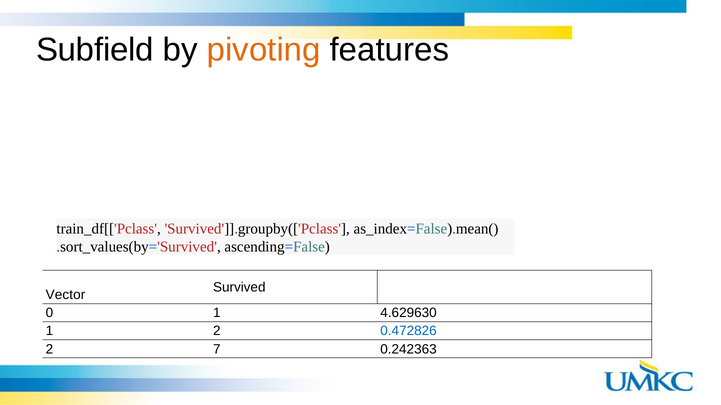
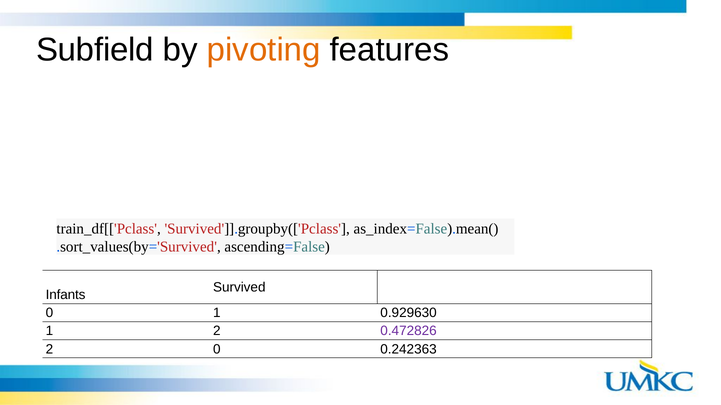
Vector: Vector -> Infants (66, 295)
4.629630: 4.629630 -> 0.929630 (409, 313)
0.472826 colour: blue -> purple (409, 331)
2 7: 7 -> 0 (217, 350)
